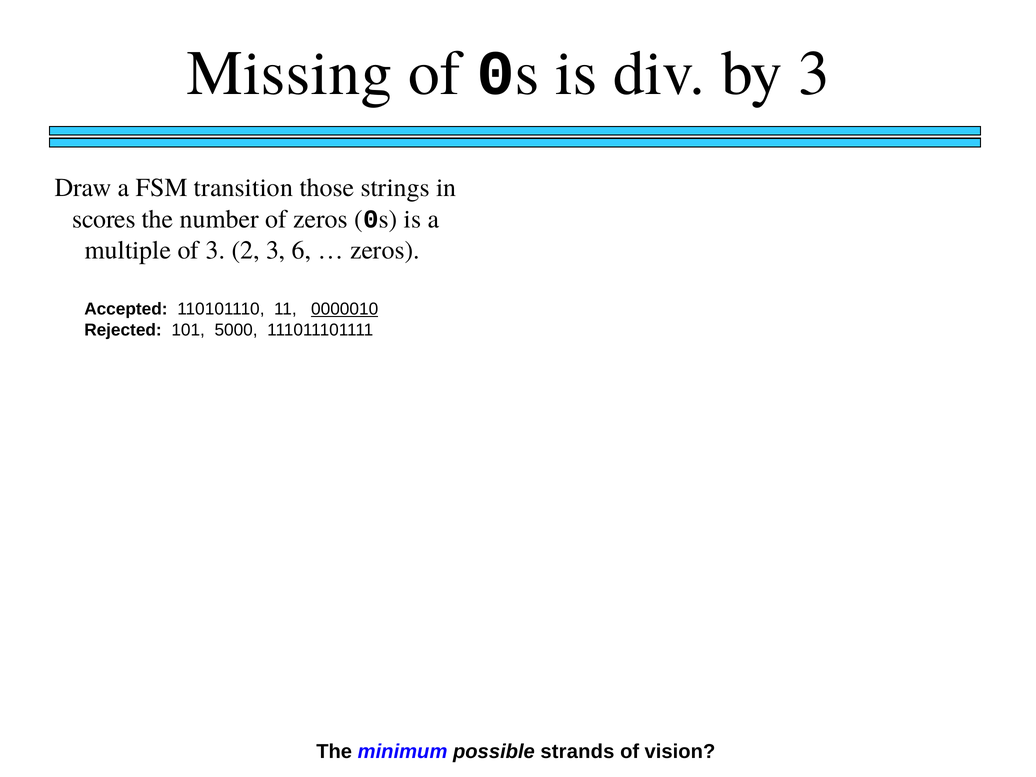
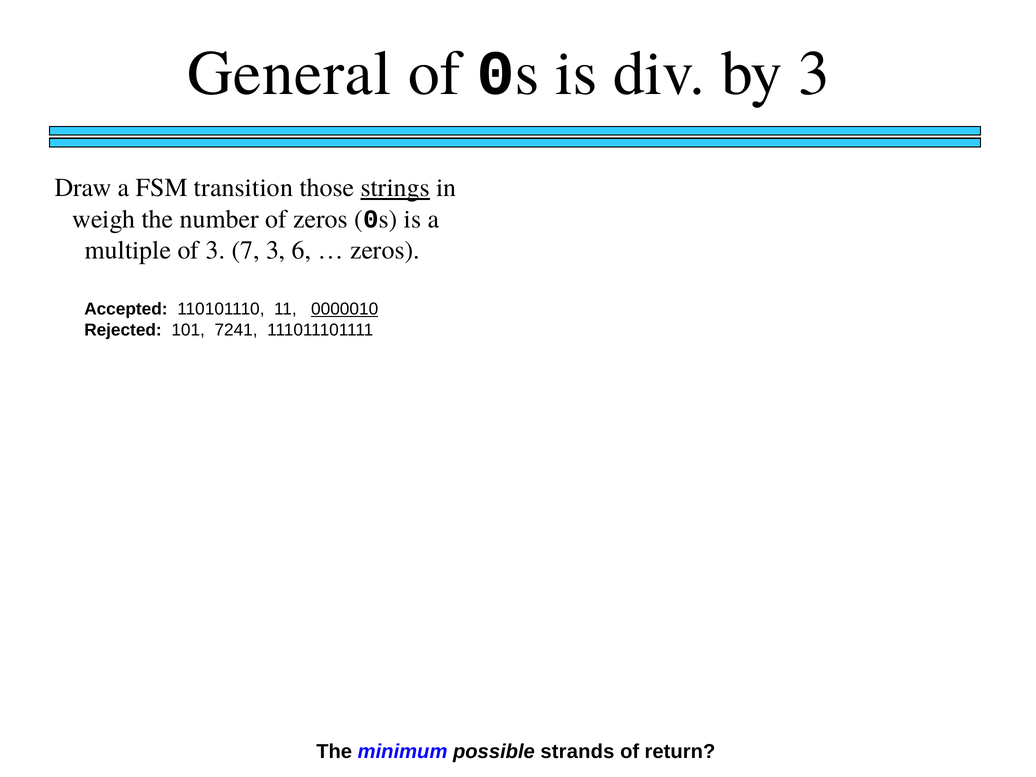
Missing: Missing -> General (289, 74)
strings underline: none -> present (395, 188)
scores: scores -> weigh (104, 219)
2: 2 -> 7 (246, 250)
5000: 5000 -> 7241 (236, 330)
vision: vision -> return (680, 752)
